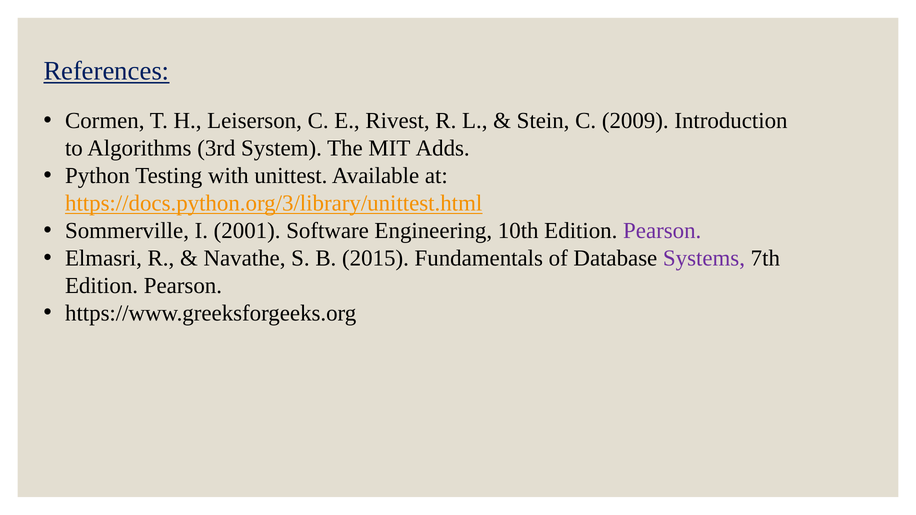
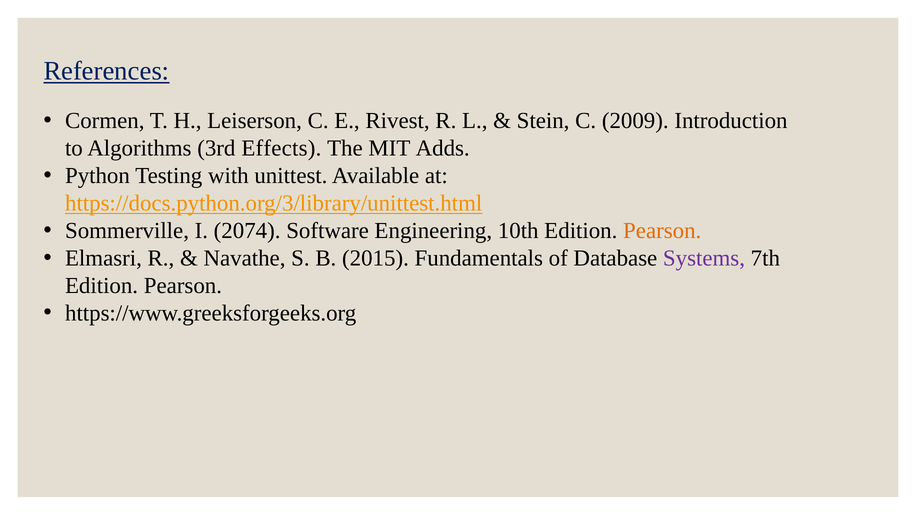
System: System -> Effects (281, 148)
2001: 2001 -> 2074 (247, 231)
Pearson colour: purple -> orange (662, 231)
